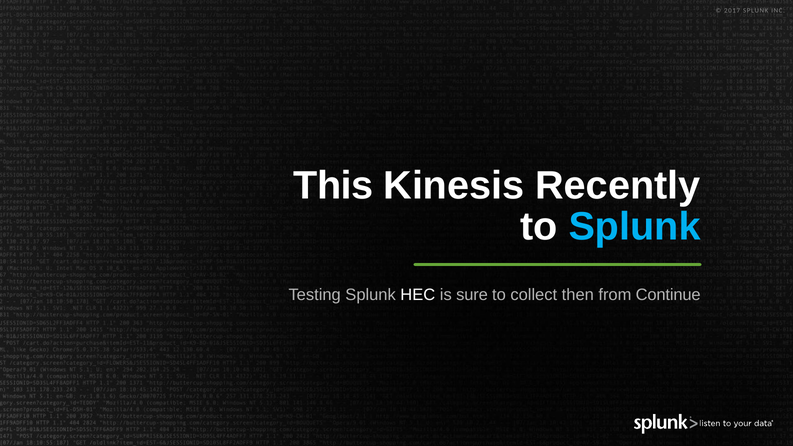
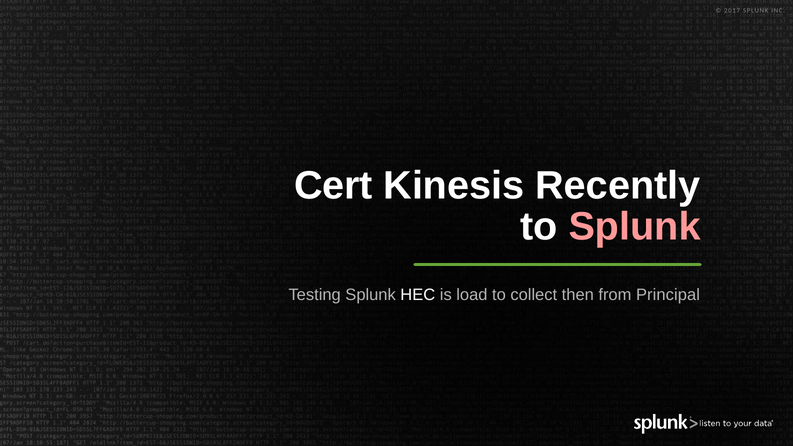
This: This -> Cert (333, 186)
Splunk colour: light blue -> pink (635, 226)
sure: sure -> load (472, 295)
Continue: Continue -> Principal (668, 295)
